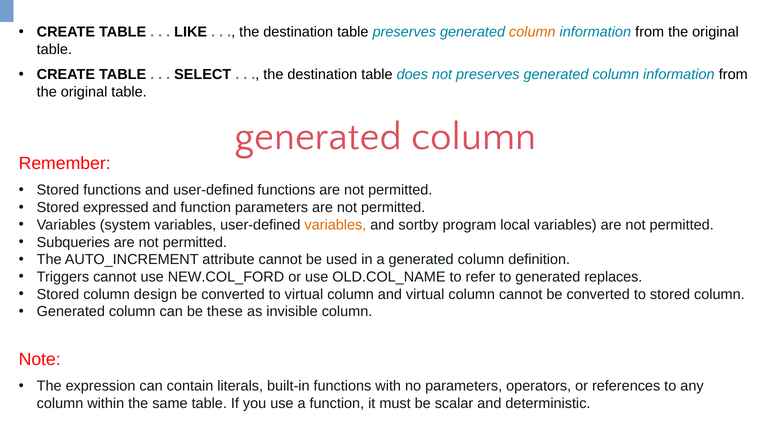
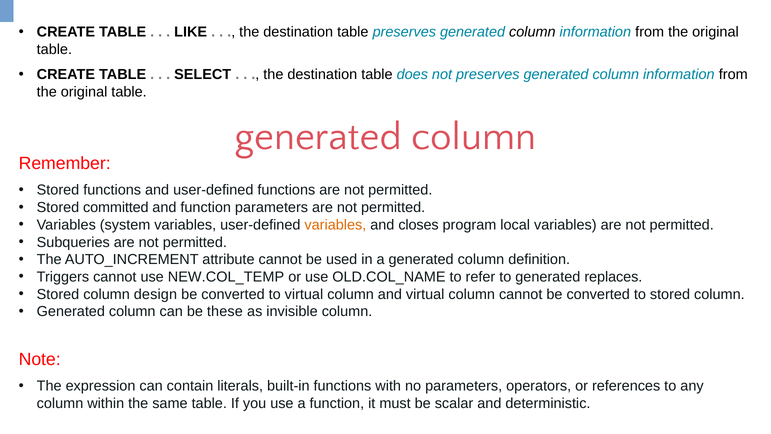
column colour: orange -> black (532, 32)
expressed: expressed -> committed (116, 207)
sortby: sortby -> closes (419, 225)
NEW.COL_FORD: NEW.COL_FORD -> NEW.COL_TEMP (226, 277)
